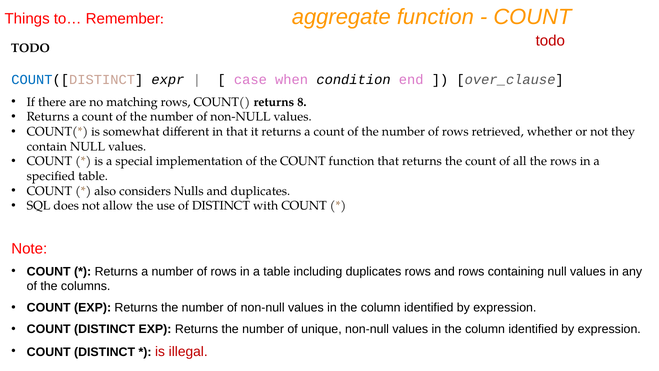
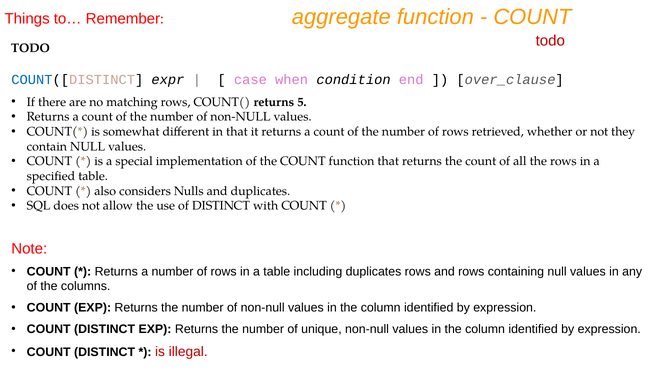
8: 8 -> 5 (302, 102)
